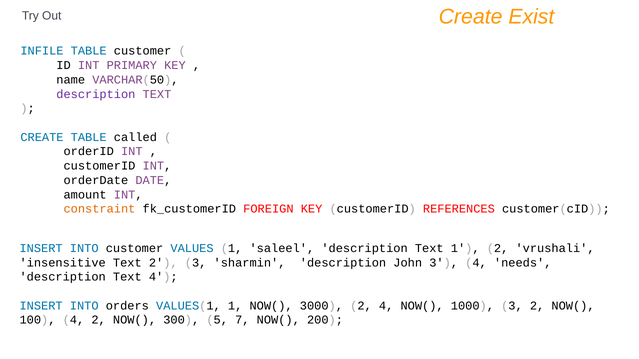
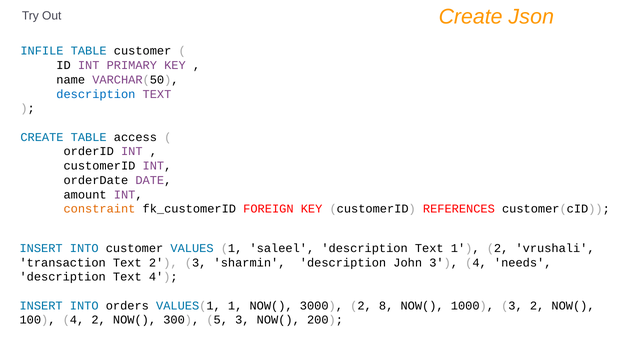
Exist: Exist -> Json (531, 17)
description colour: purple -> blue (96, 94)
called: called -> access (135, 137)
insensitive: insensitive -> transaction (63, 263)
2 4: 4 -> 8 (386, 306)
5 7: 7 -> 3 (242, 320)
